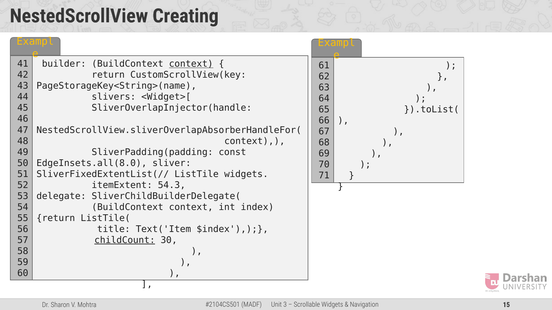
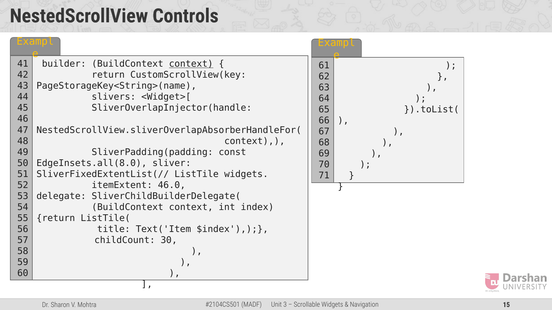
Creating: Creating -> Controls (186, 16)
54.3: 54.3 -> 46.0 (172, 185)
childCount underline: present -> none (125, 241)
